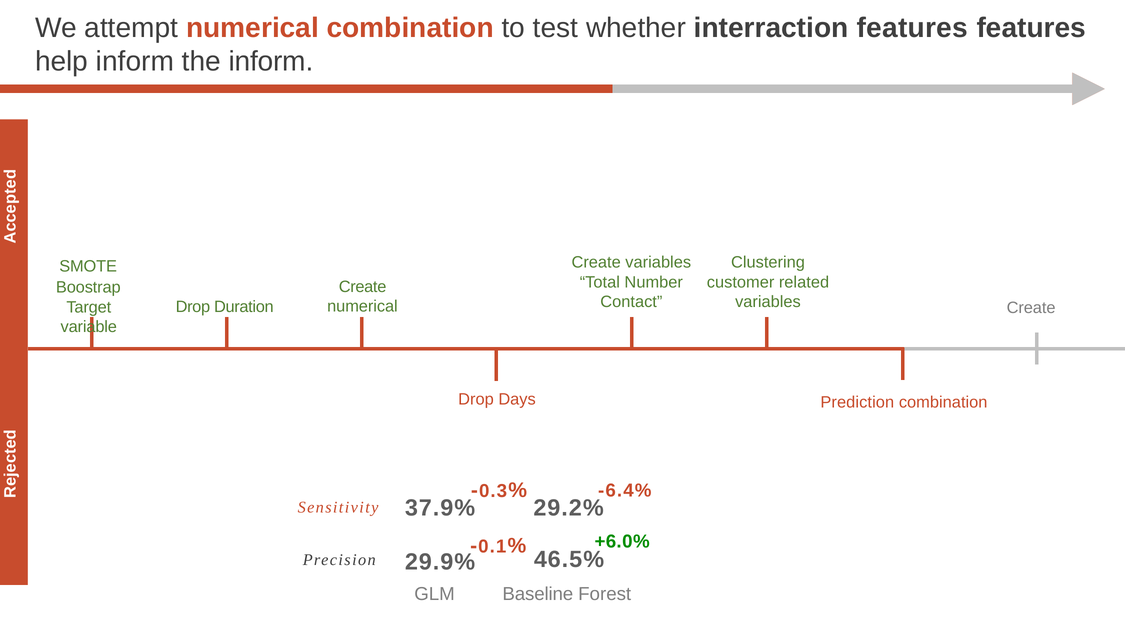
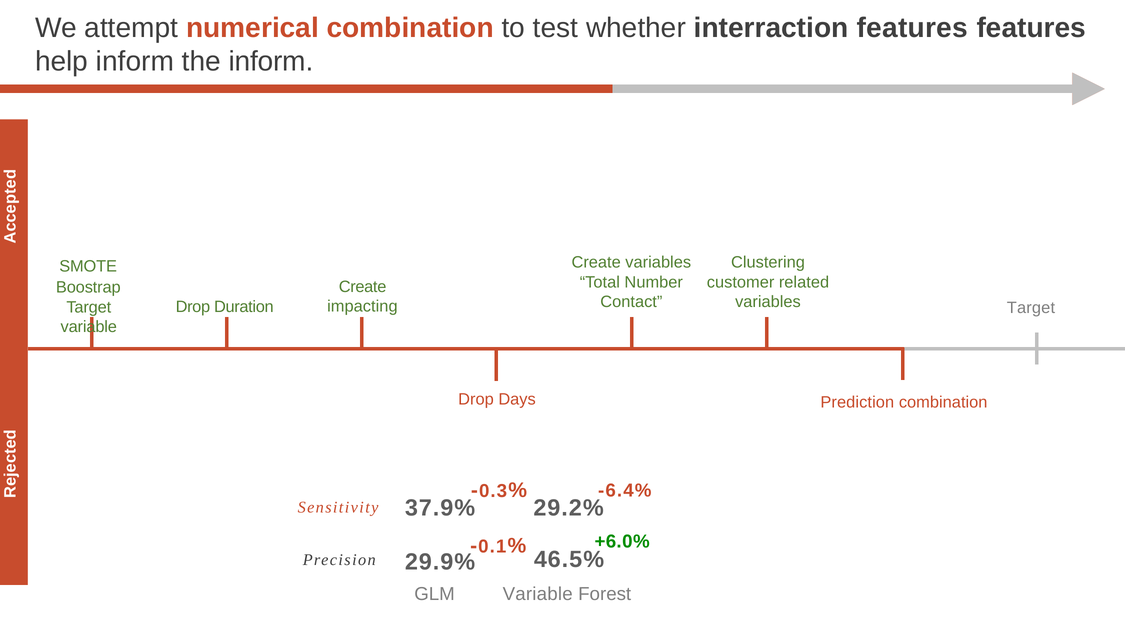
numerical: numerical -> impacting (362, 306)
Create: Create -> Target (1031, 308)
Baseline: Baseline -> Variable (538, 594)
